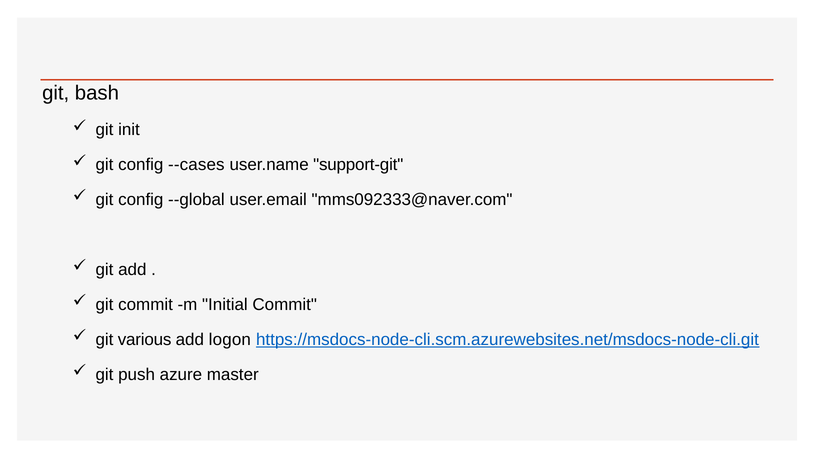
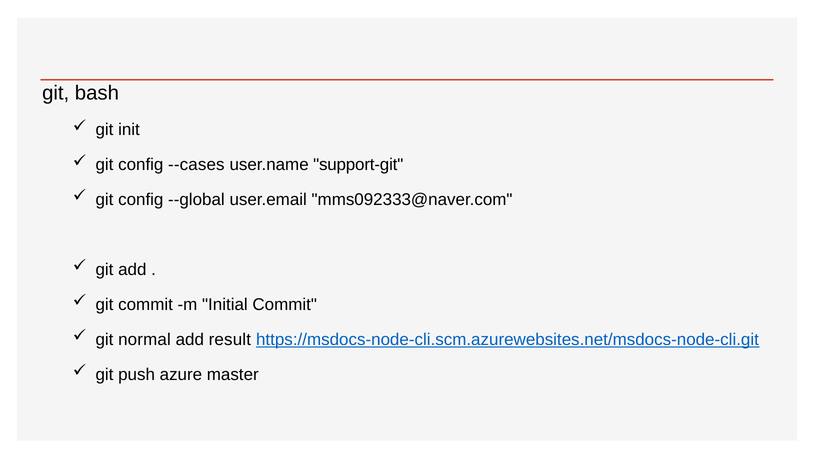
various: various -> normal (144, 339)
logon: logon -> result (230, 339)
